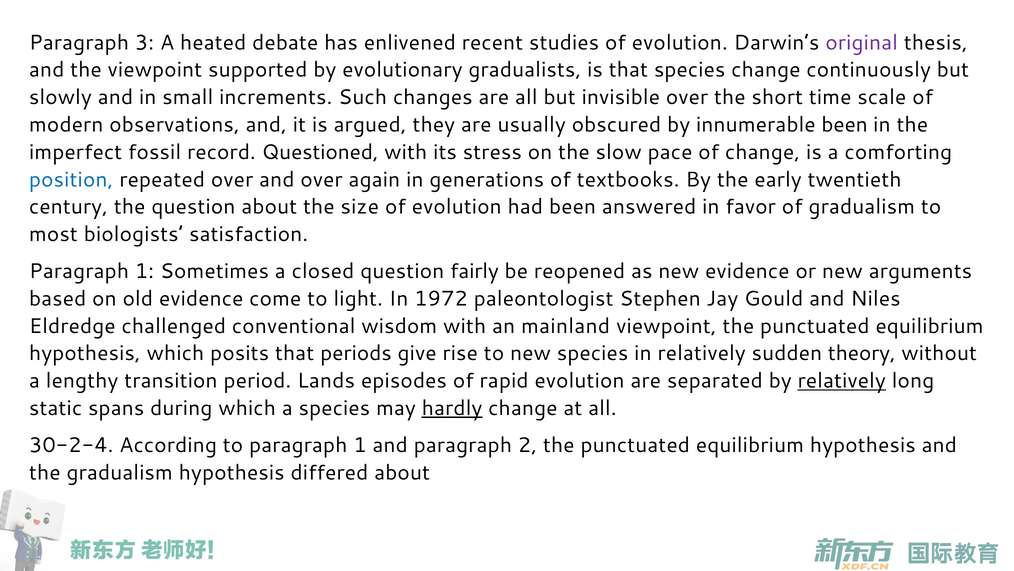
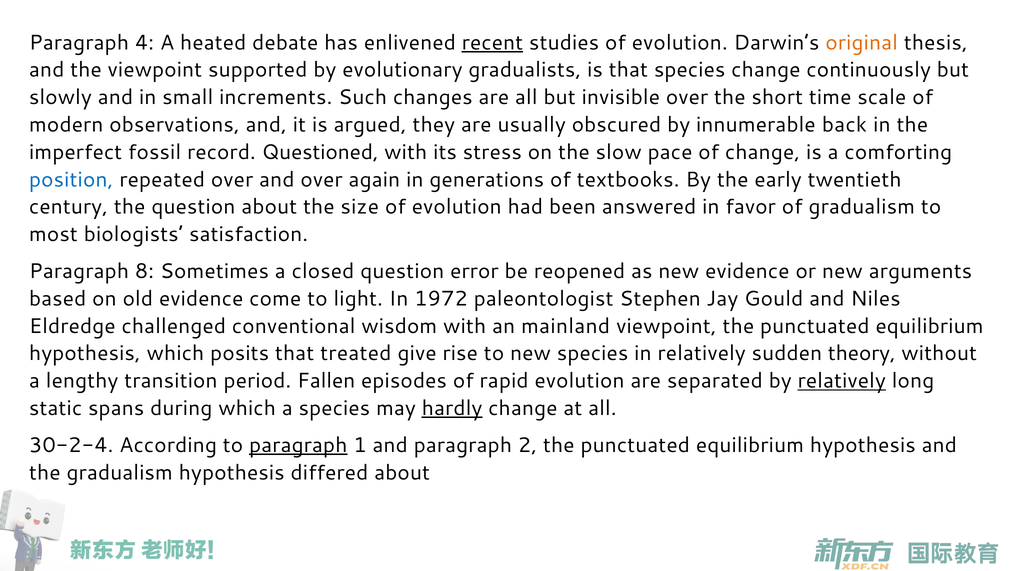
3: 3 -> 4 (144, 43)
recent underline: none -> present (492, 43)
original colour: purple -> orange (862, 43)
innumerable been: been -> back (844, 125)
1: 1 -> 8 (144, 271)
fairly: fairly -> error (474, 271)
periods: periods -> treated (356, 353)
Lands: Lands -> Fallen (326, 380)
paragraph underline: none -> present (298, 445)
